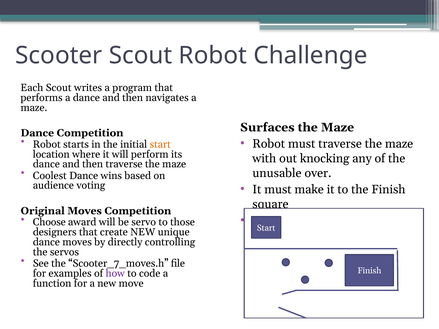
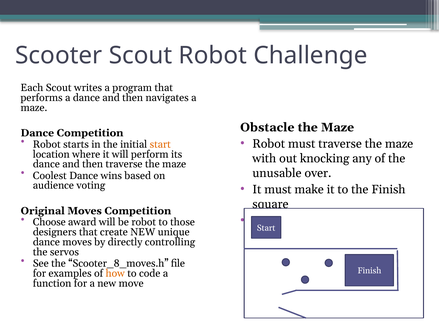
Surfaces: Surfaces -> Obstacle (267, 127)
be servo: servo -> robot (144, 222)
Scooter_7_moves.h: Scooter_7_moves.h -> Scooter_8_moves.h (118, 264)
how colour: purple -> orange (115, 274)
